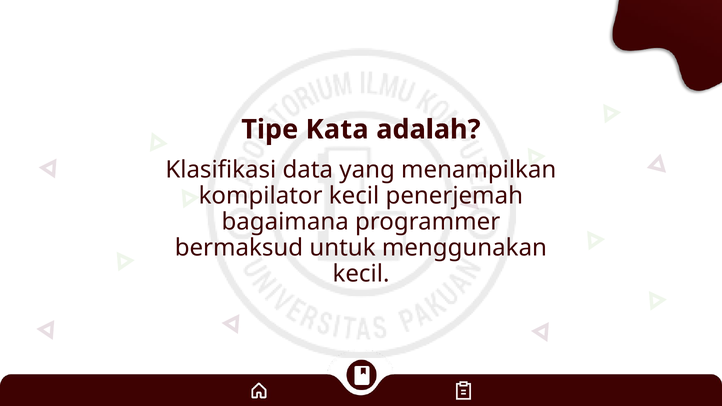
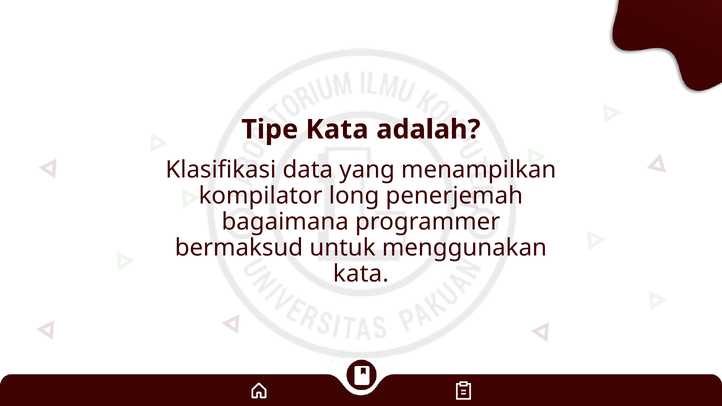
kompilator kecil: kecil -> long (354, 196)
kecil: kecil -> kata (361, 274)
